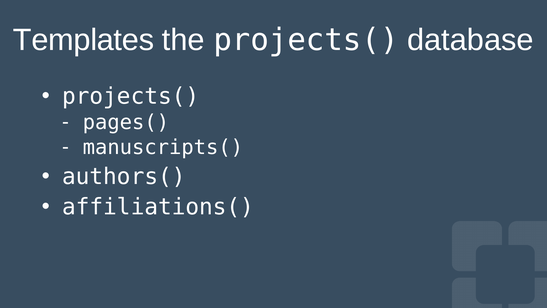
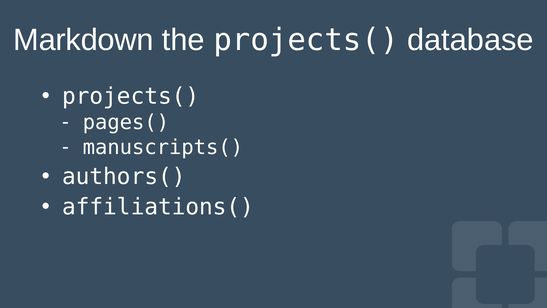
Templates: Templates -> Markdown (83, 40)
